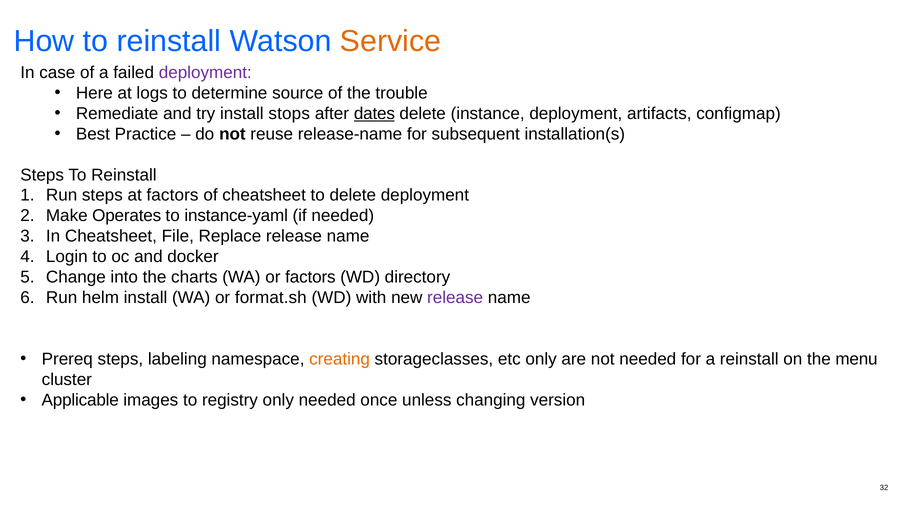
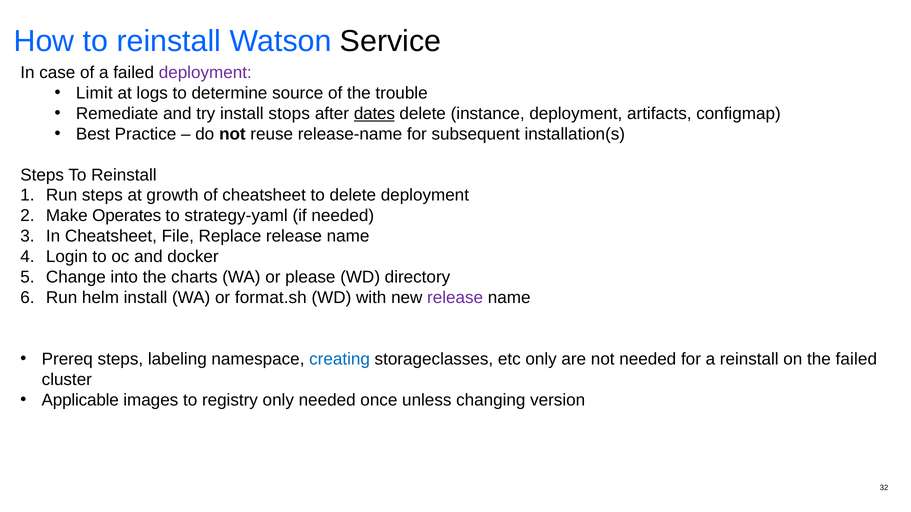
Service colour: orange -> black (391, 41)
Here: Here -> Limit (94, 93)
at factors: factors -> growth (172, 196)
instance-yaml: instance-yaml -> strategy-yaml (236, 216)
or factors: factors -> please (310, 278)
creating colour: orange -> blue (340, 359)
the menu: menu -> failed (856, 359)
